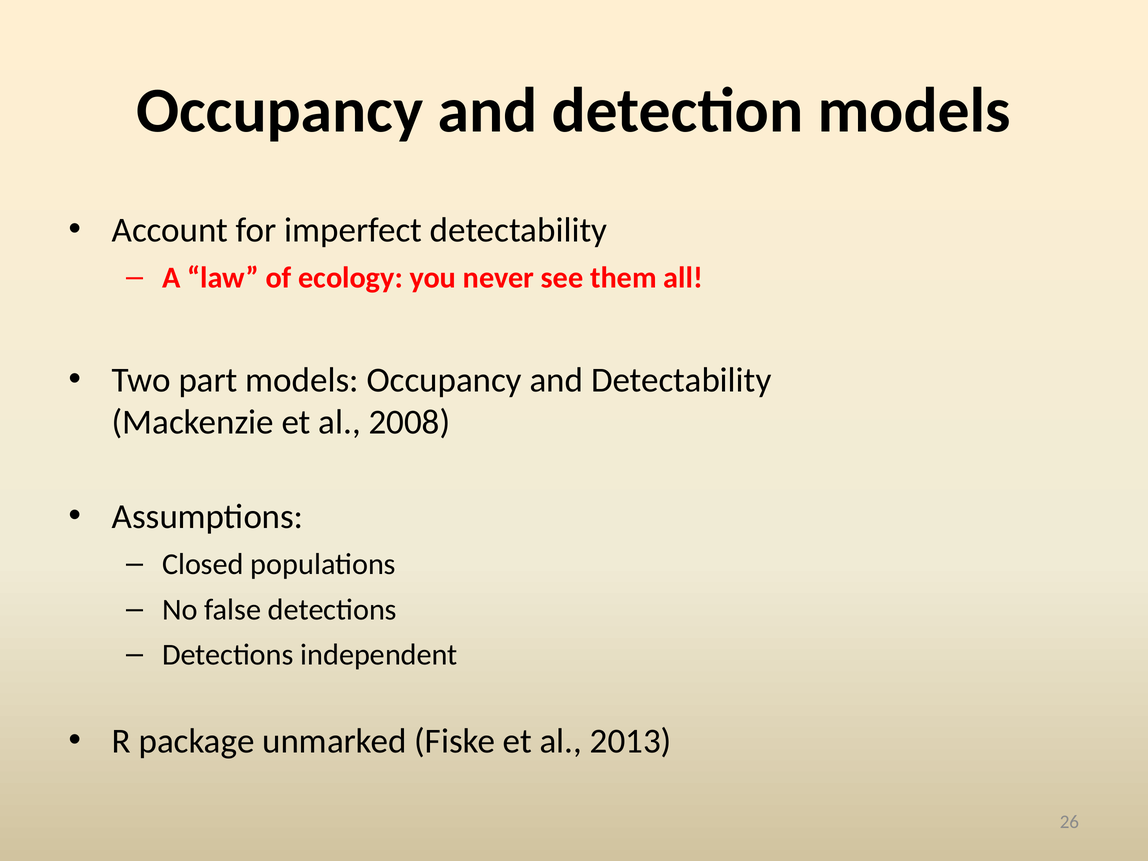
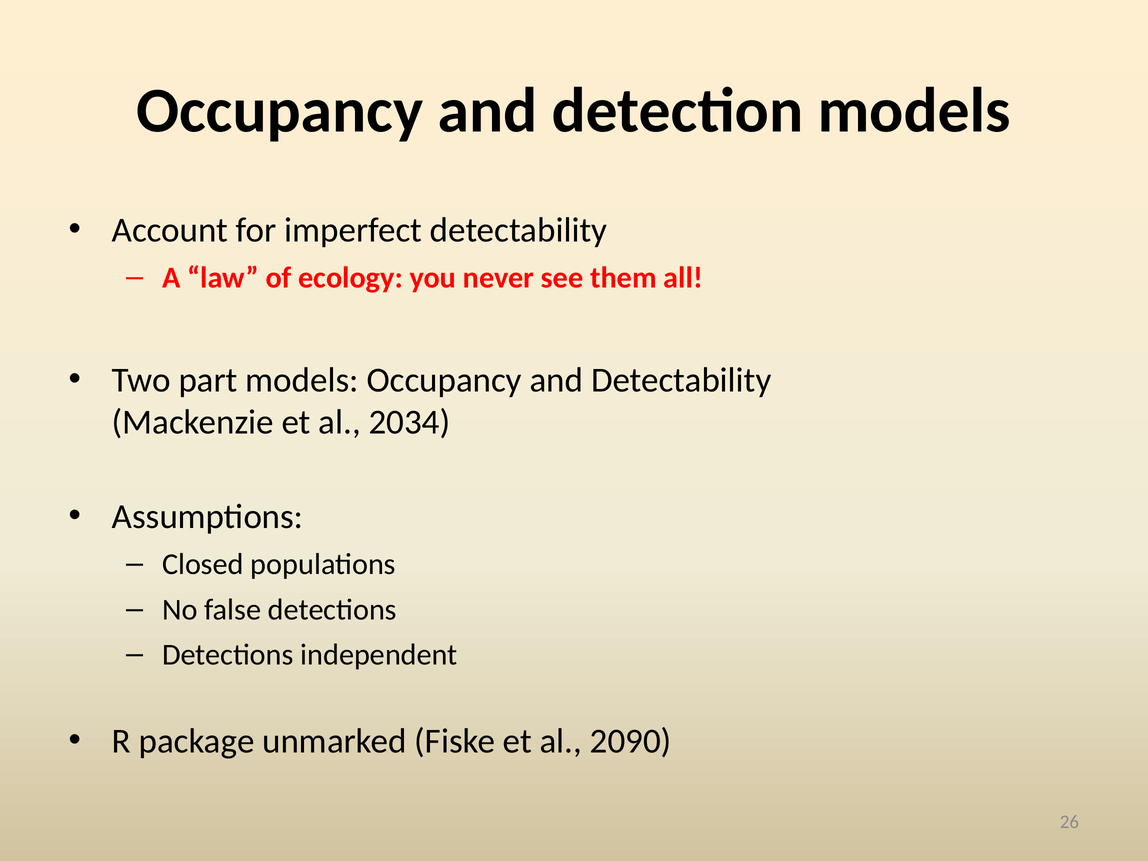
2008: 2008 -> 2034 (409, 422)
2013: 2013 -> 2090 (631, 741)
